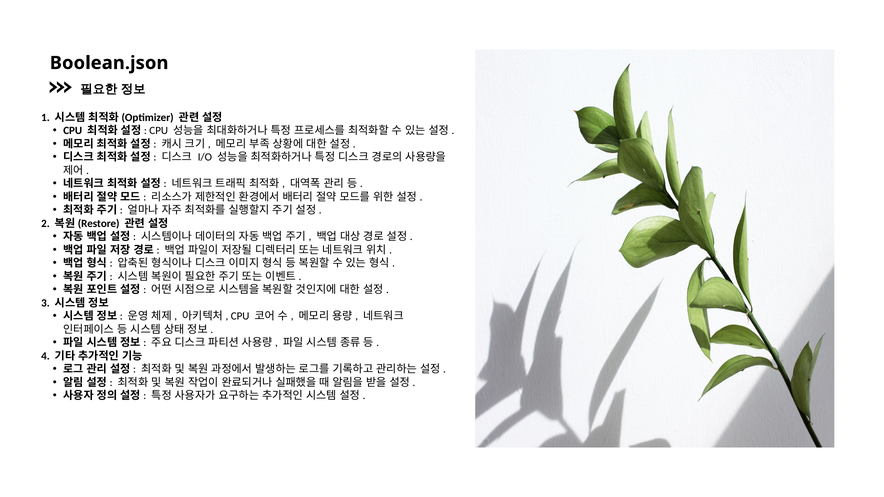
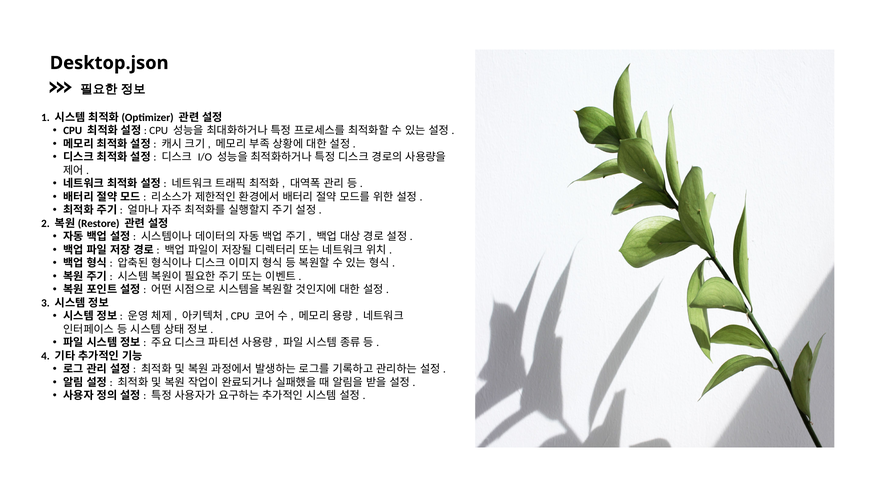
Boolean.json: Boolean.json -> Desktop.json (109, 63)
